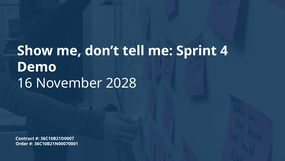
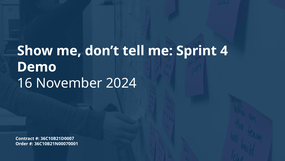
2028: 2028 -> 2024 (121, 83)
